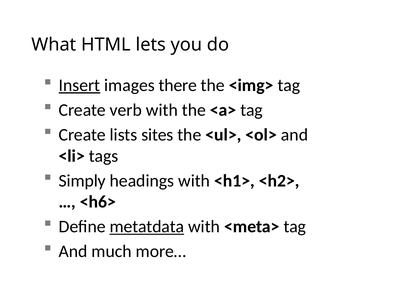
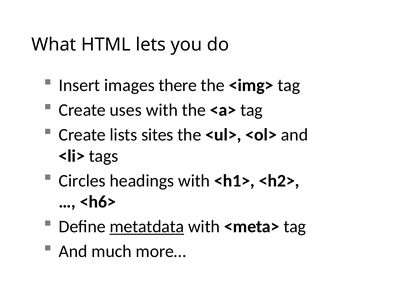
Insert underline: present -> none (79, 85)
verb: verb -> uses (126, 110)
Simply: Simply -> Circles (82, 181)
